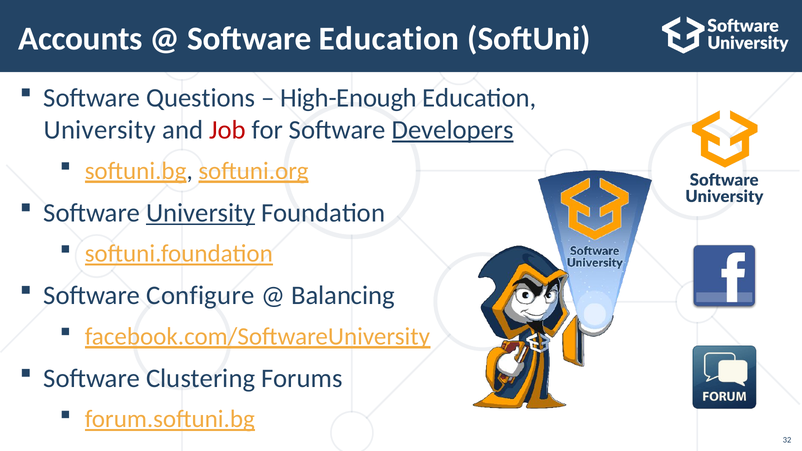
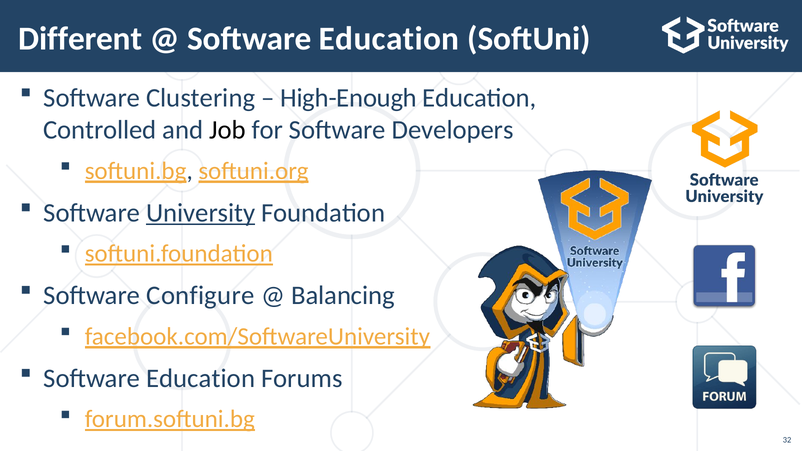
Accounts: Accounts -> Different (80, 39)
Questions: Questions -> Clustering (201, 98)
University: University -> Controlled (100, 130)
Job colour: red -> black (228, 130)
Developers underline: present -> none (453, 130)
Clustering: Clustering -> Education (201, 378)
